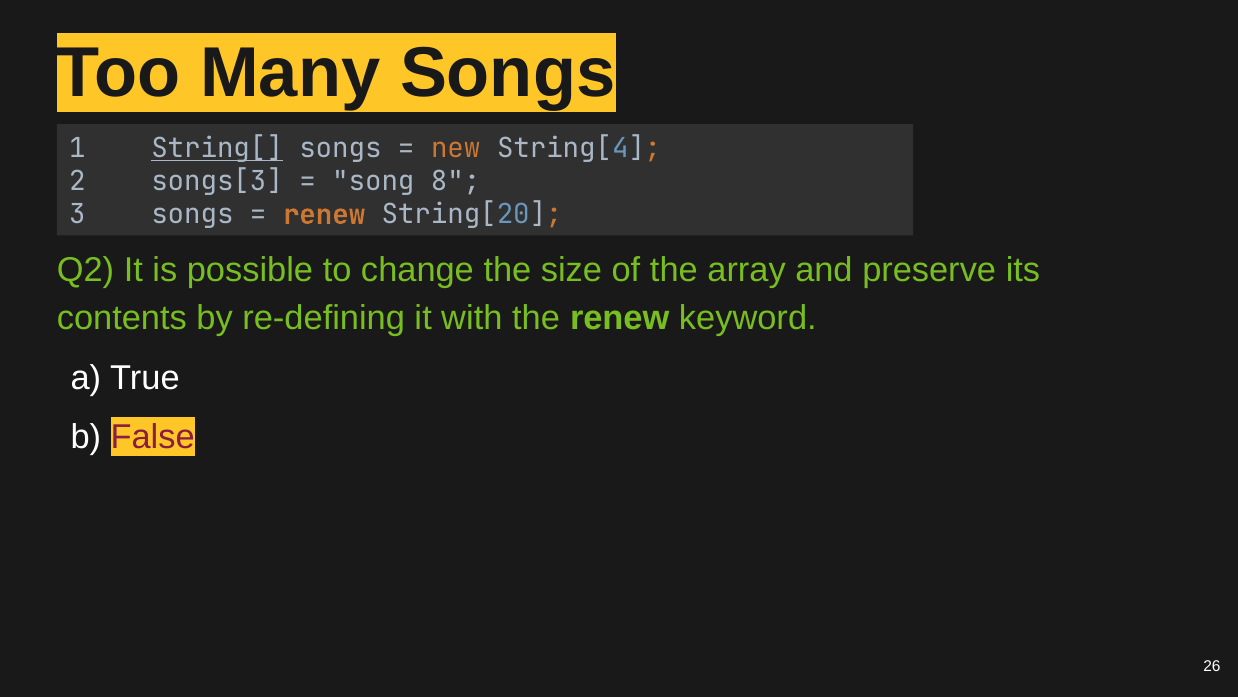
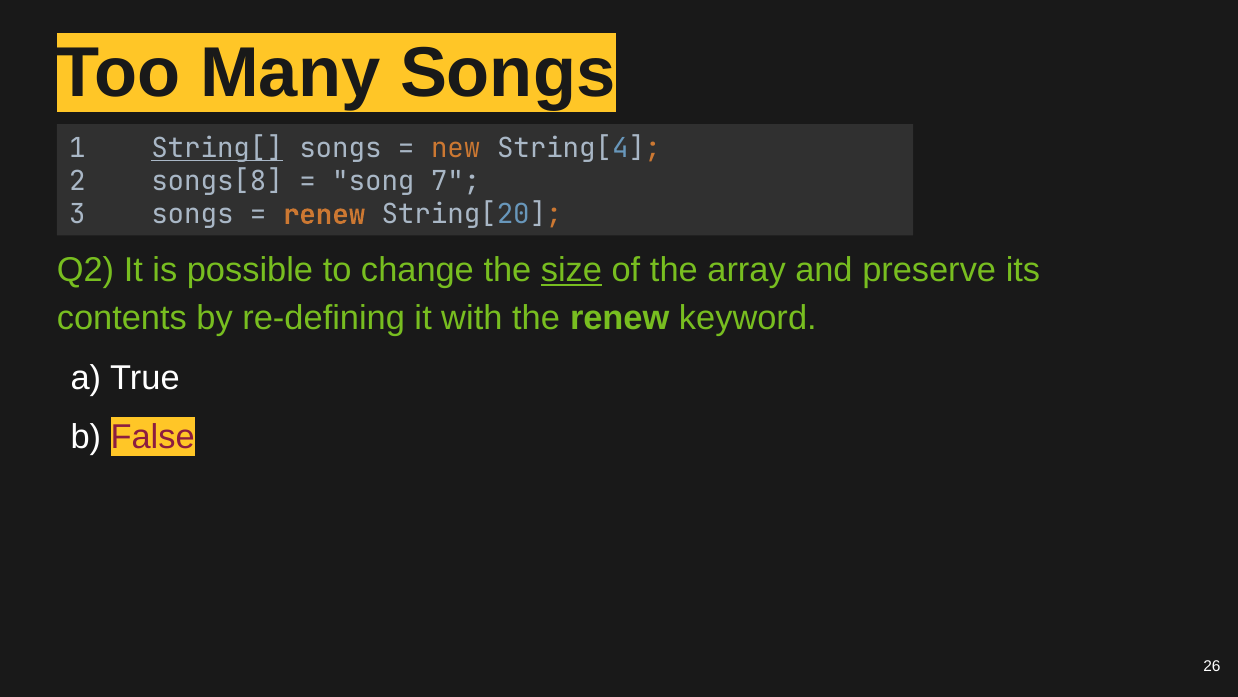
songs[3: songs[3 -> songs[8 (217, 182)
8: 8 -> 7 (456, 182)
size underline: none -> present (571, 270)
